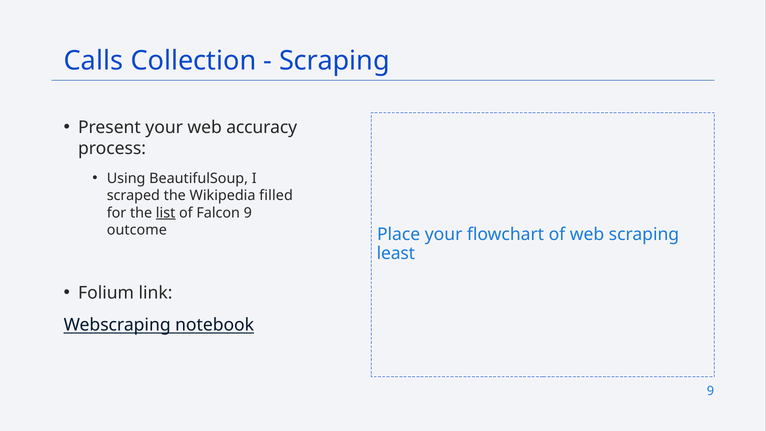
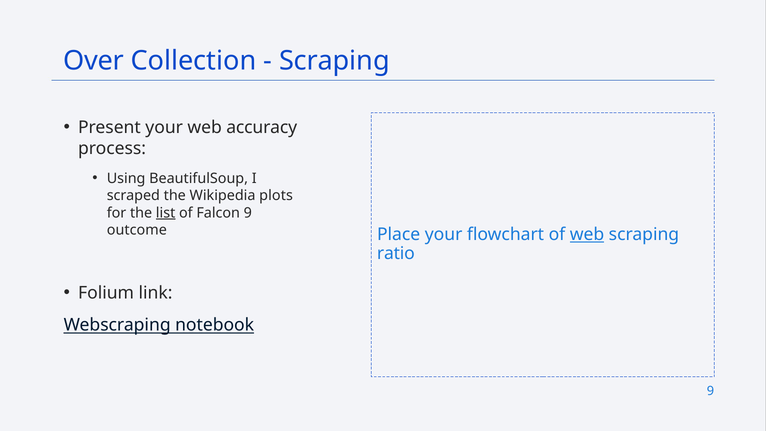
Calls: Calls -> Over (94, 61)
filled: filled -> plots (276, 196)
web underline: none -> present (587, 235)
least: least -> ratio (396, 254)
